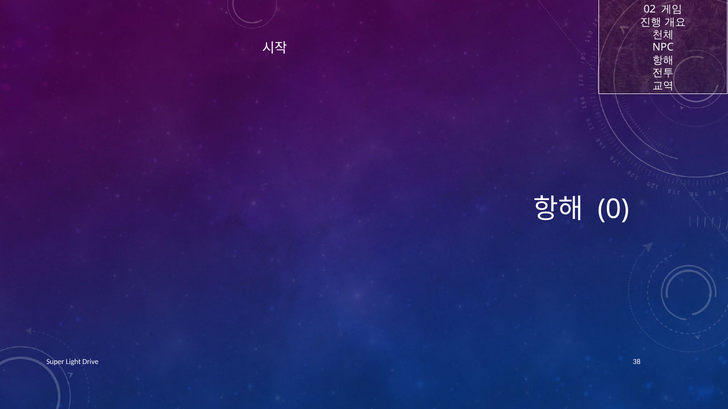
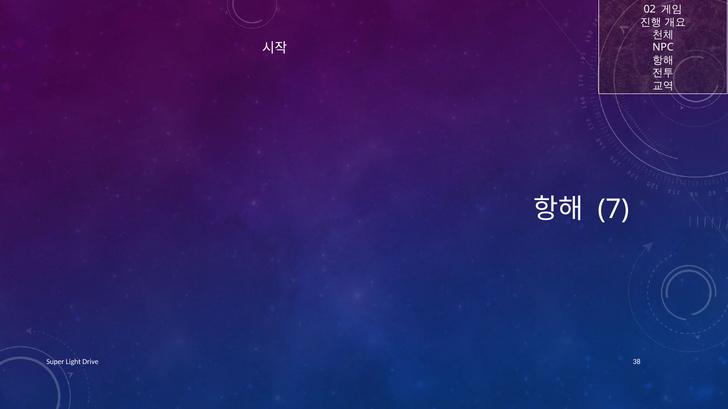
0: 0 -> 7 (614, 209)
